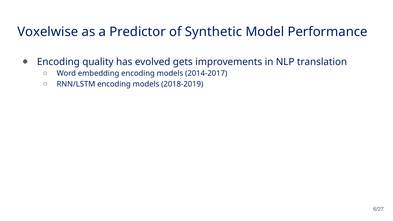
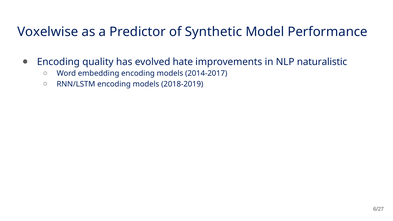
gets: gets -> hate (183, 62)
translation: translation -> naturalistic (322, 62)
